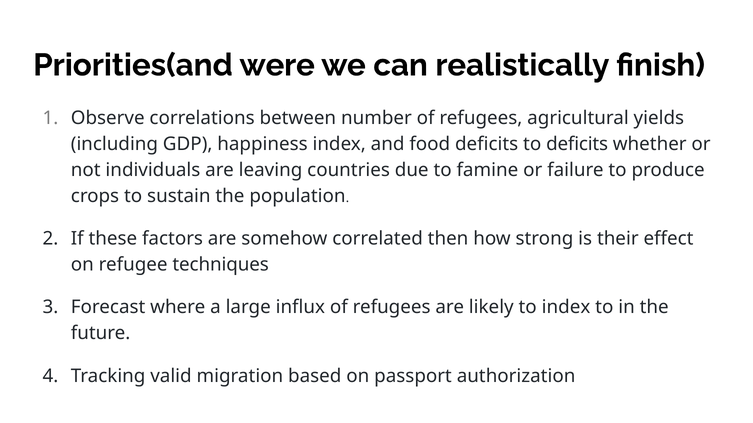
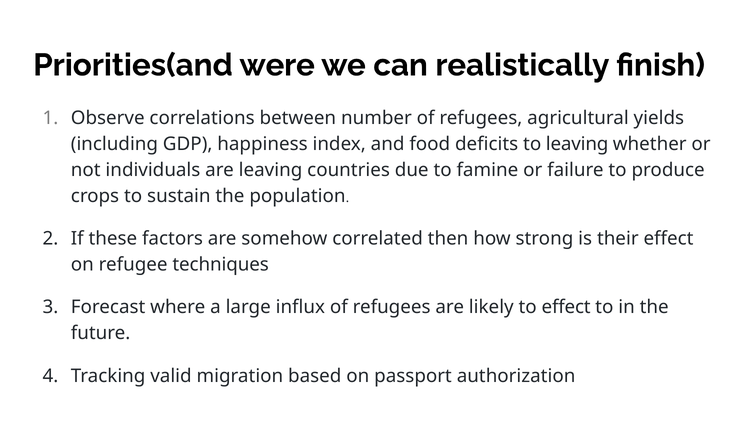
to deficits: deficits -> leaving (577, 144)
to index: index -> effect (566, 308)
